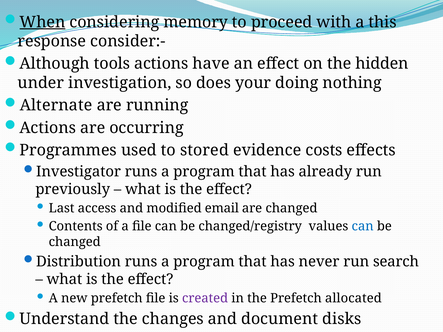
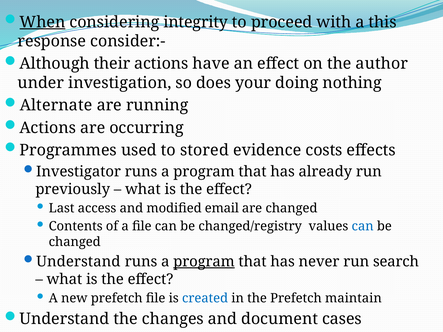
memory: memory -> integrity (196, 22)
tools: tools -> their (112, 64)
hidden: hidden -> author (382, 64)
Distribution: Distribution -> Understand (78, 262)
program underline: none -> present (204, 262)
created colour: purple -> blue (205, 298)
allocated: allocated -> maintain (353, 298)
disks: disks -> cases (342, 319)
